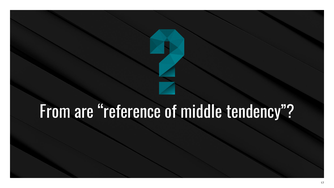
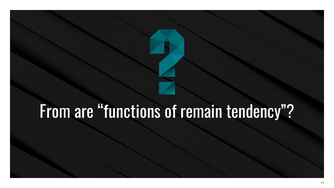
reference: reference -> functions (129, 112)
middle: middle -> remain (201, 112)
